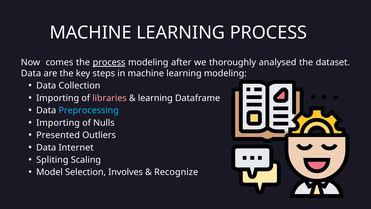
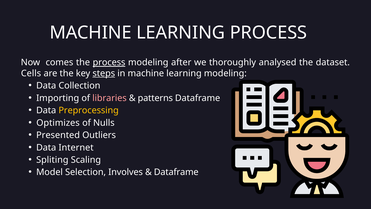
Data: Data -> Cells (31, 73)
steps underline: none -> present (104, 73)
learning: learning -> patterns (155, 98)
Preprocessing colour: light blue -> yellow (89, 110)
Importing: Importing -> Optimizes (58, 123)
Recognize: Recognize -> Dataframe (176, 172)
